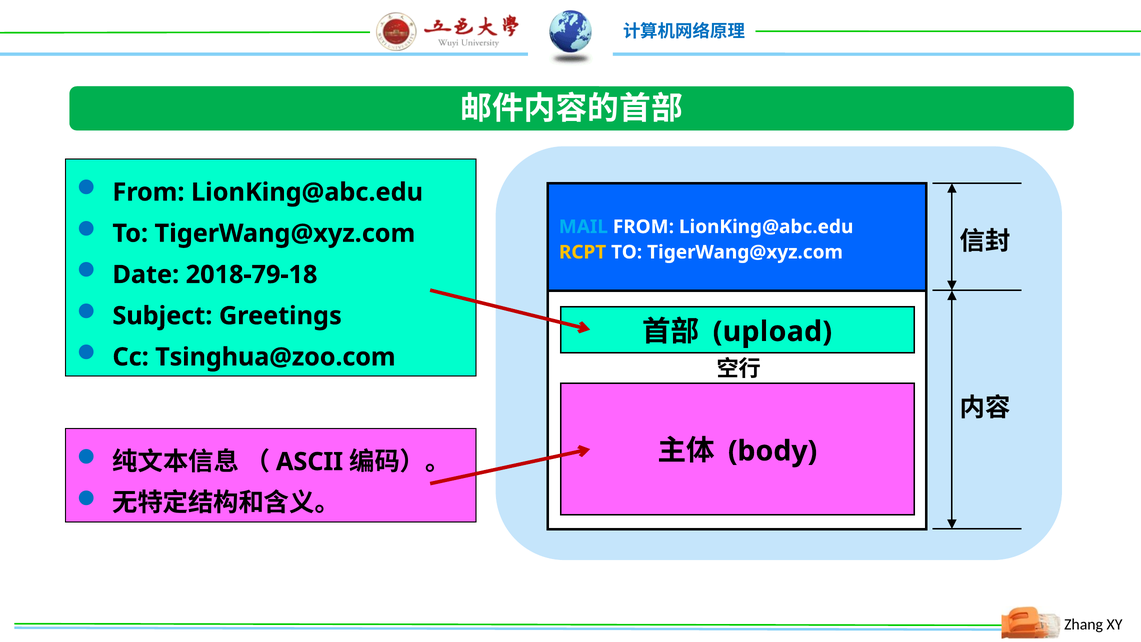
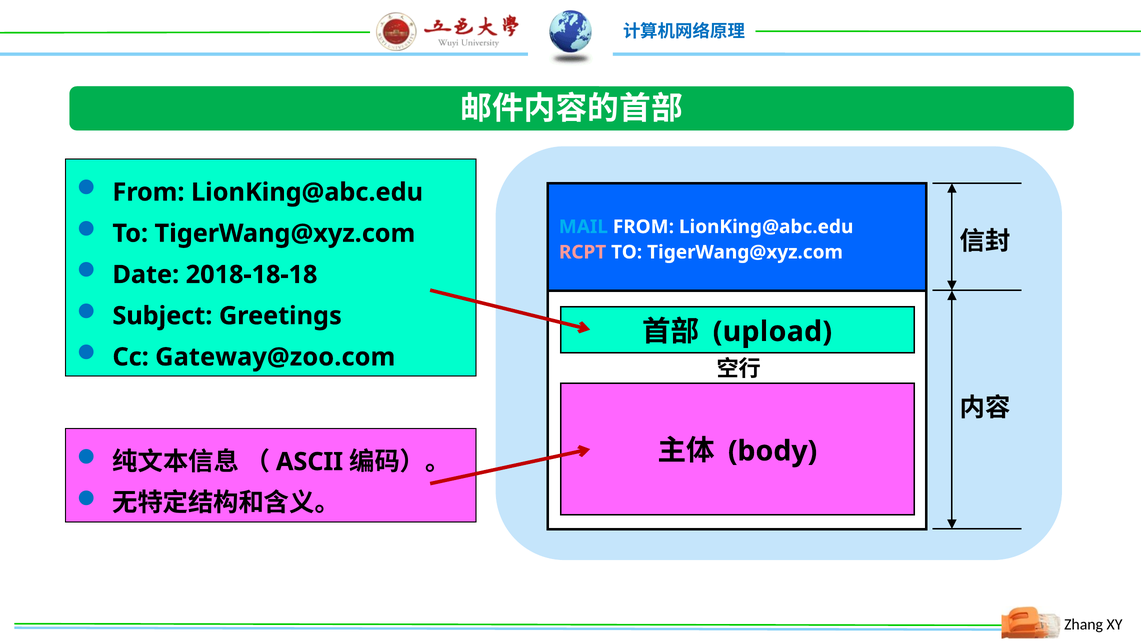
RCPT colour: yellow -> pink (583, 252)
2018-79-18: 2018-79-18 -> 2018-18-18 (252, 275)
Tsinghua@zoo.com: Tsinghua@zoo.com -> Gateway@zoo.com (275, 357)
